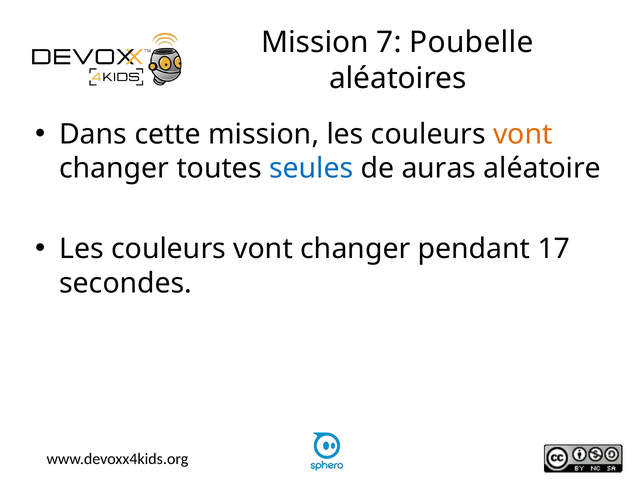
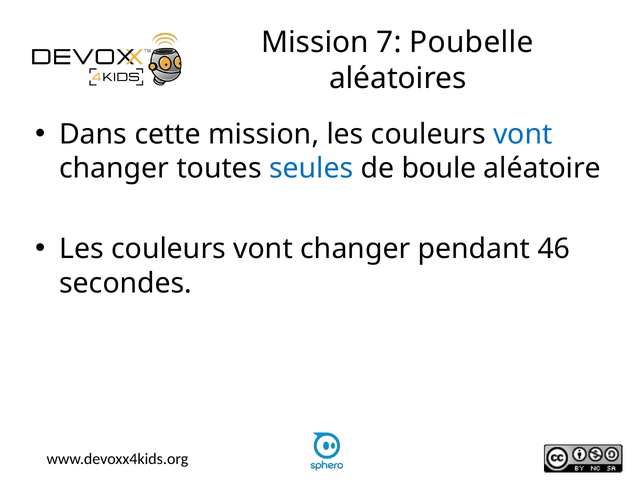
vont colour: orange -> blue (523, 134)
auras: auras -> boule (439, 168)
17: 17 -> 46 (554, 249)
